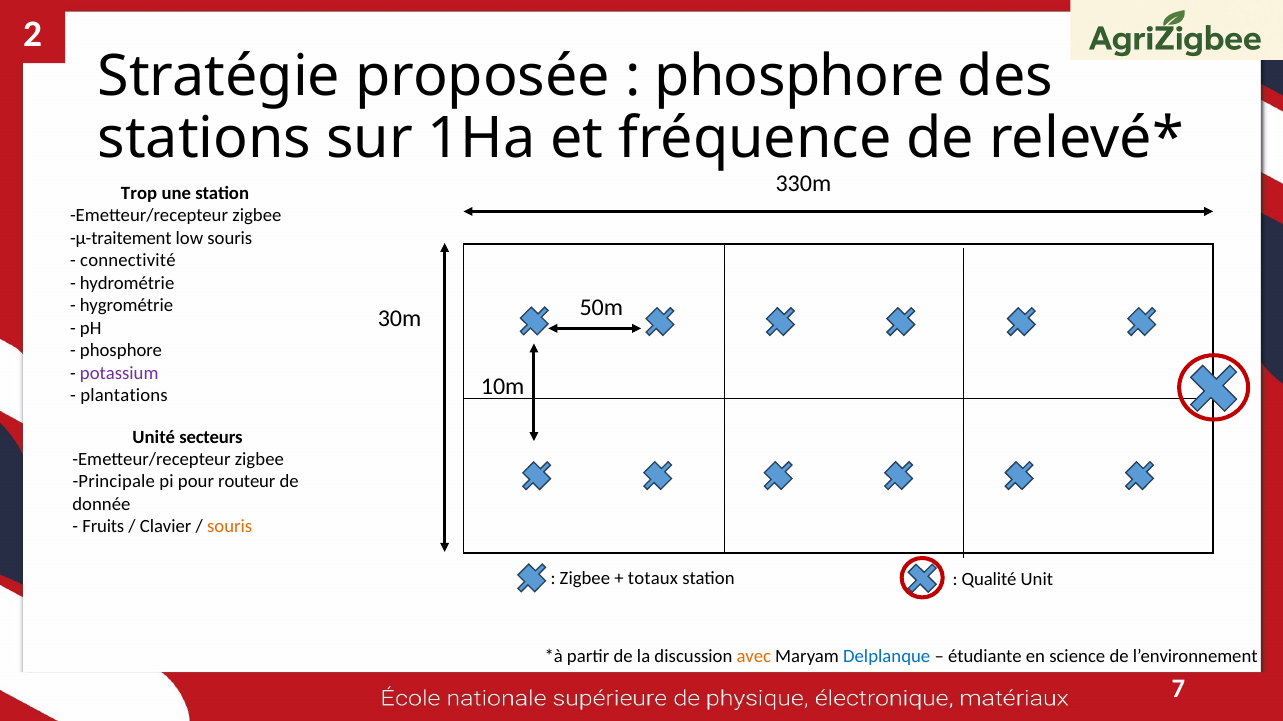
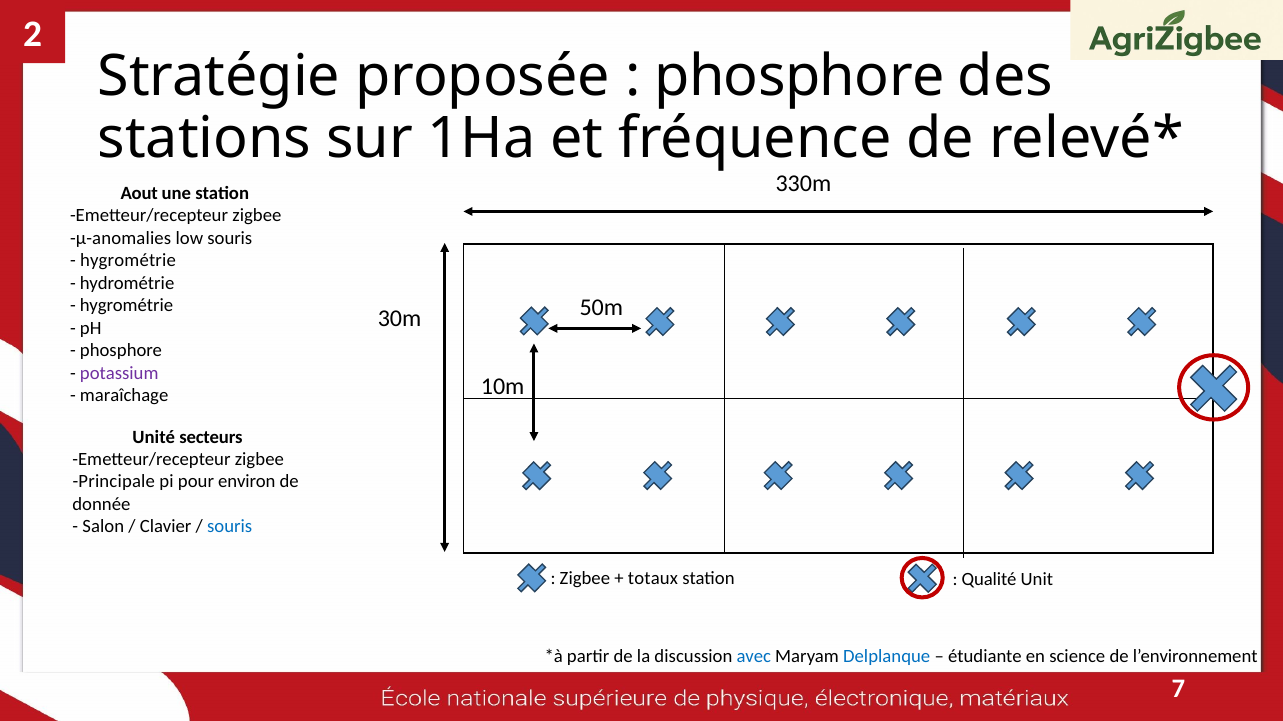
Trop: Trop -> Aout (139, 194)
µ-traitement: µ-traitement -> µ-anomalies (121, 238)
connectivité: connectivité -> hygrométrie (128, 261)
plantations: plantations -> maraîchage (124, 396)
routeur: routeur -> environ (247, 482)
Fruits: Fruits -> Salon (103, 527)
souris colour: orange -> blue (230, 527)
avec colour: orange -> blue (754, 657)
